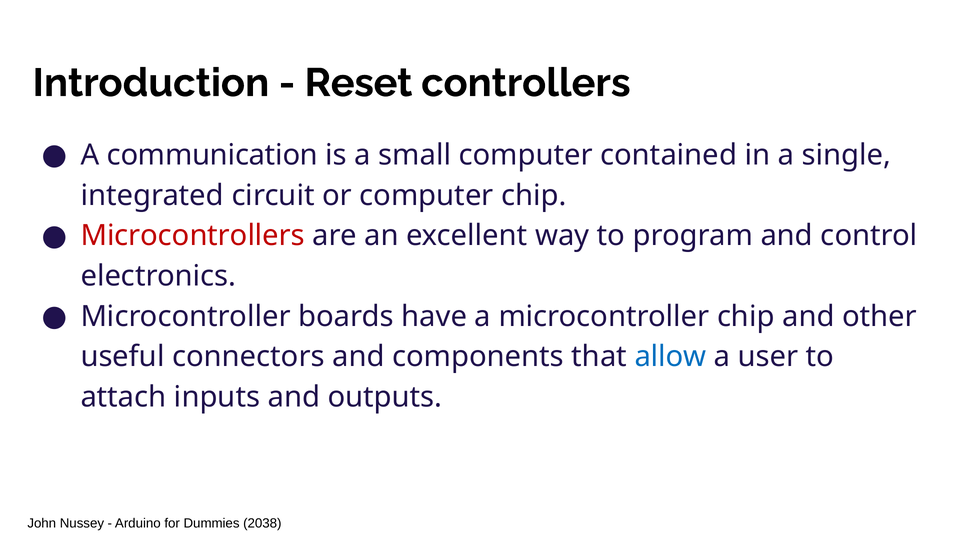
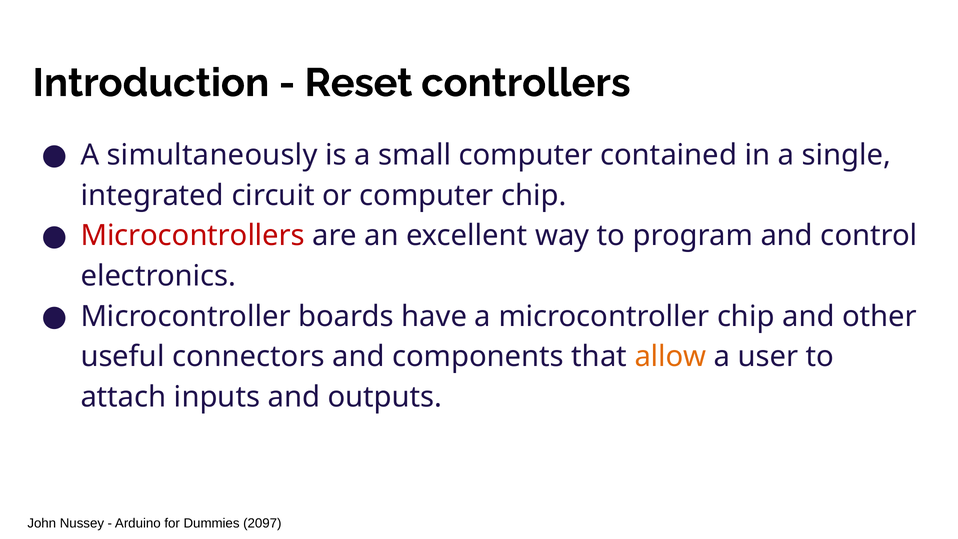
communication: communication -> simultaneously (212, 155)
allow colour: blue -> orange (670, 357)
2038: 2038 -> 2097 (262, 523)
